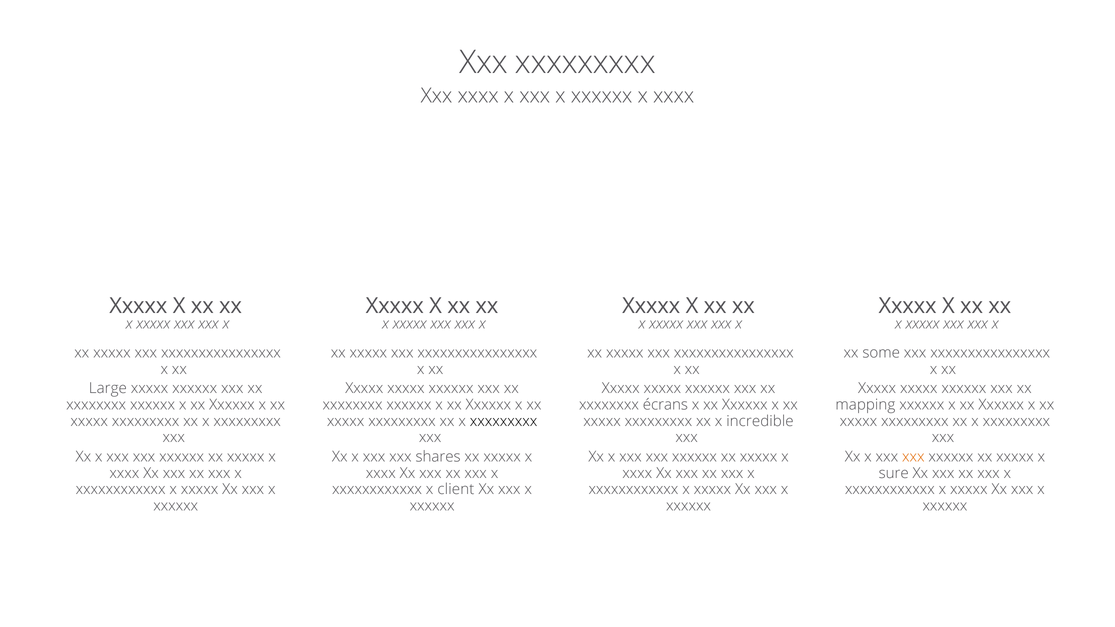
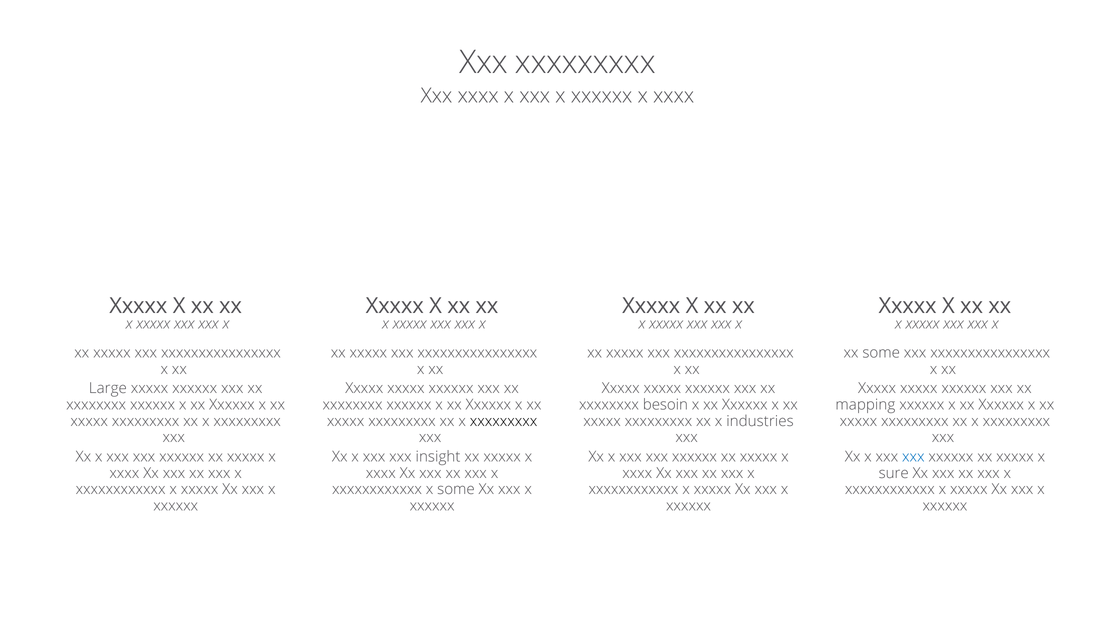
écrans: écrans -> besoin (665, 405)
incredible: incredible -> industries (760, 421)
shares: shares -> insight (438, 457)
xxx colour: orange -> blue (913, 457)
x client: client -> some (456, 489)
